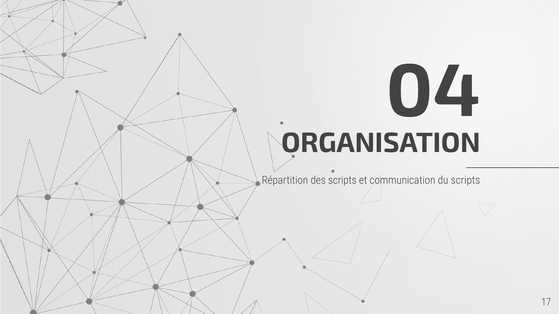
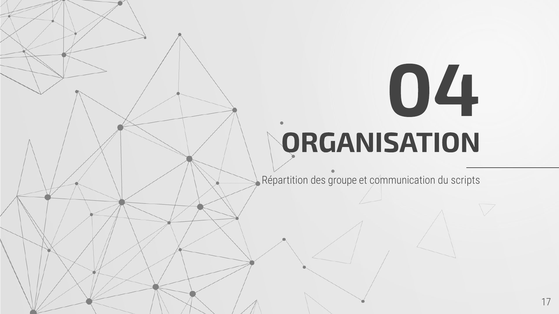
des scripts: scripts -> groupe (342, 181)
